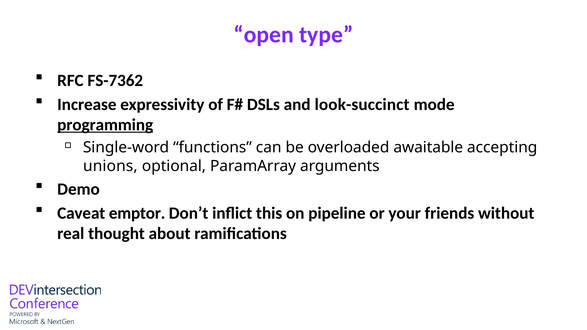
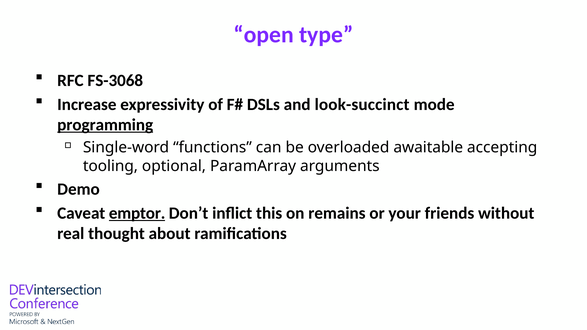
FS-7362: FS-7362 -> FS-3068 (115, 80)
unions: unions -> tooling (110, 166)
emptor underline: none -> present (137, 213)
pipeline: pipeline -> remains (337, 213)
